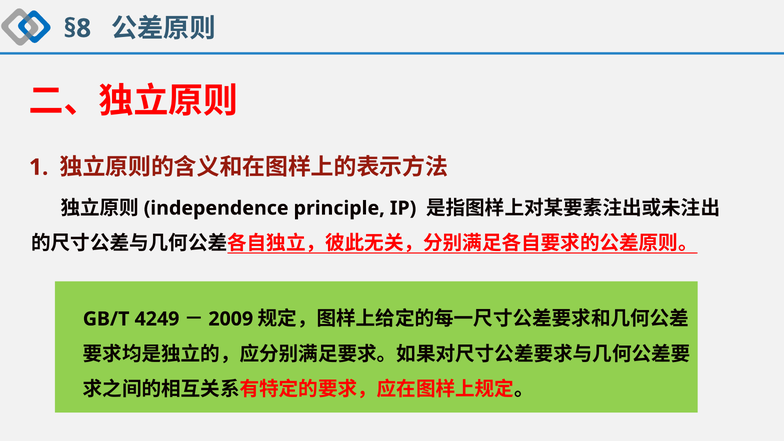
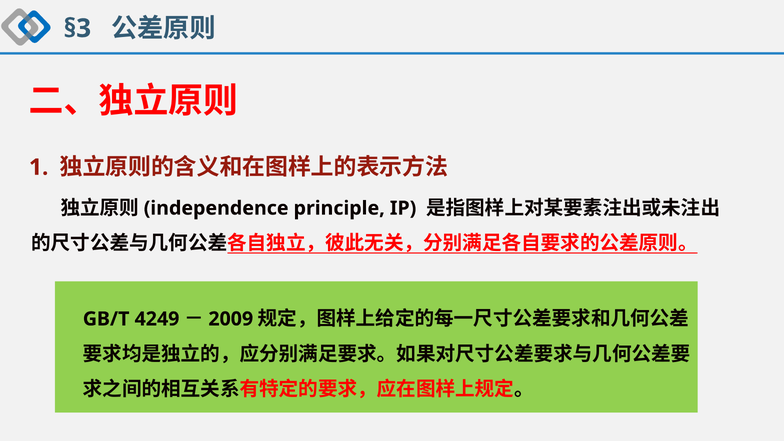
§8: §8 -> §3 (77, 28)
